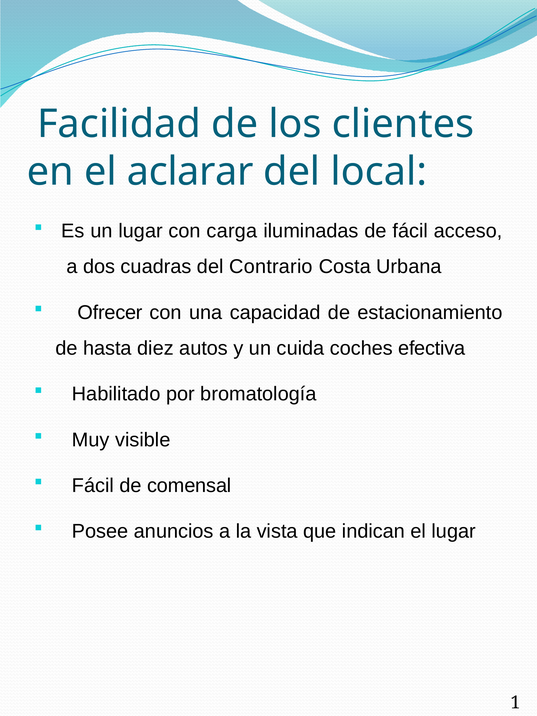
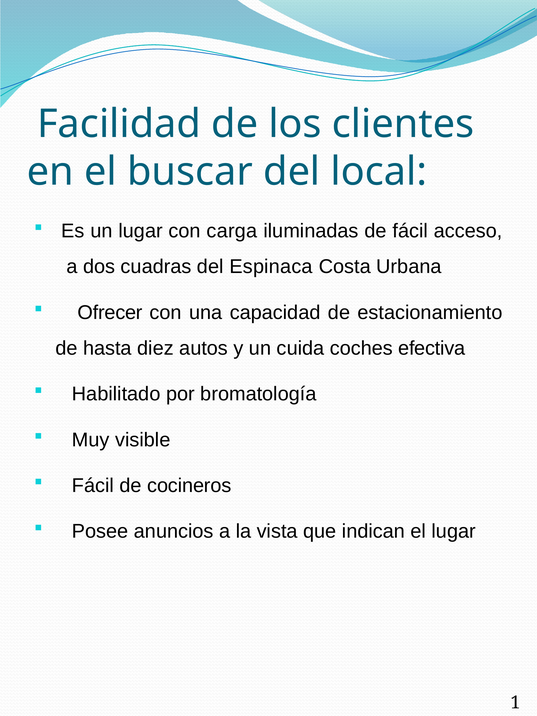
aclarar: aclarar -> buscar (190, 172)
Contrario: Contrario -> Espinaca (271, 267)
comensal: comensal -> cocineros (189, 486)
